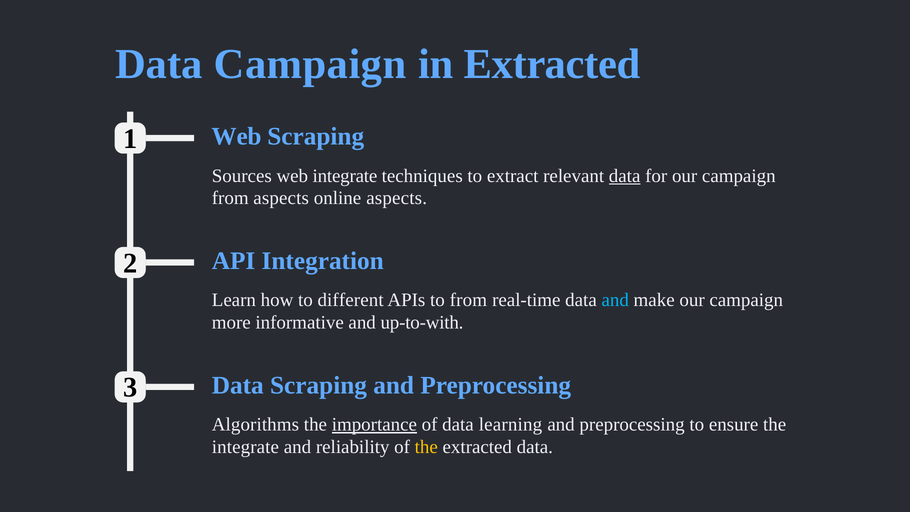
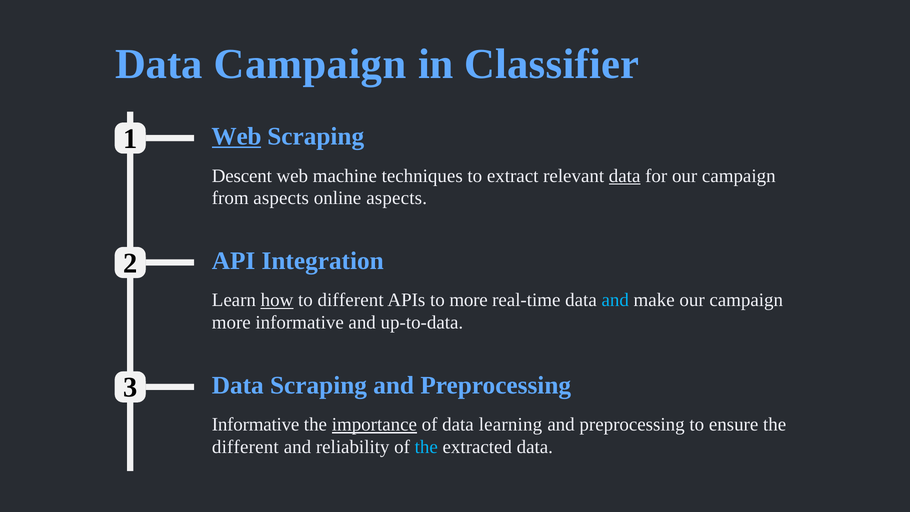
in Extracted: Extracted -> Classifier (552, 64)
Web underline: none -> present (236, 136)
Sources: Sources -> Descent (242, 176)
web integrate: integrate -> machine (345, 176)
how underline: none -> present (277, 300)
to from: from -> more (469, 300)
up-to-with: up-to-with -> up-to-data (422, 322)
Algorithms: Algorithms -> Informative (256, 425)
integrate: integrate -> different (245, 447)
the colour: yellow -> light blue (426, 447)
